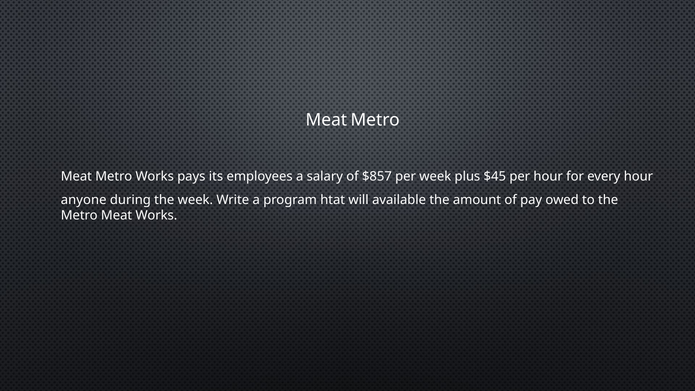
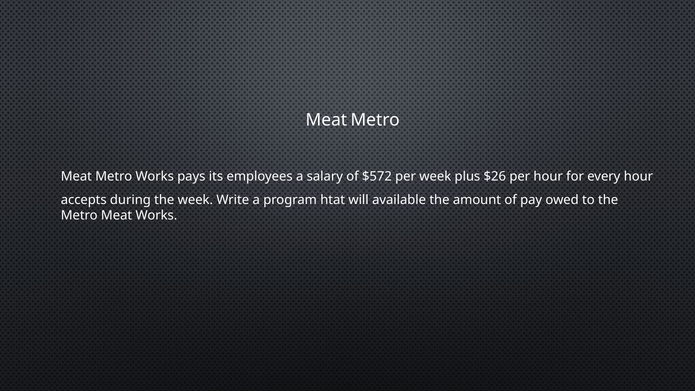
$857: $857 -> $572 (377, 176)
$45: $45 -> $26 (495, 176)
anyone: anyone -> accepts (84, 200)
